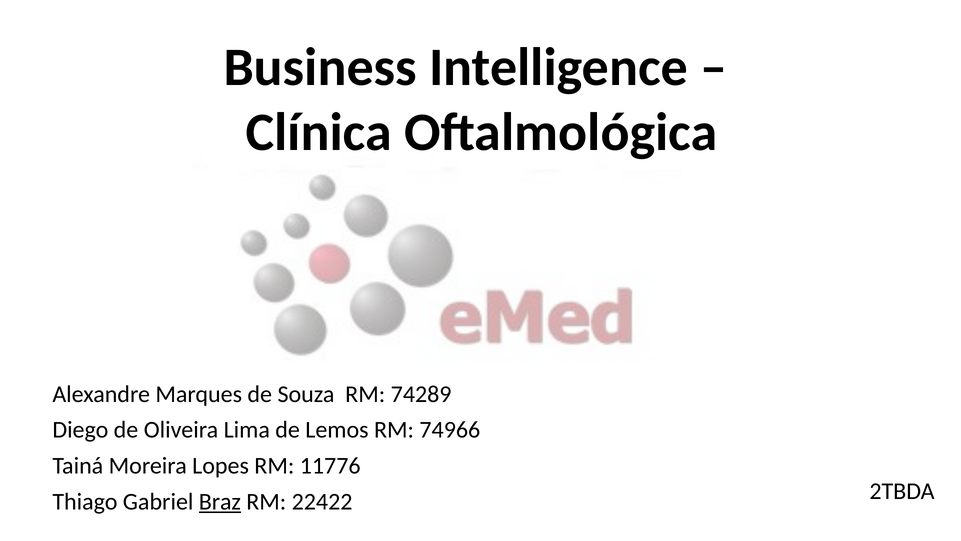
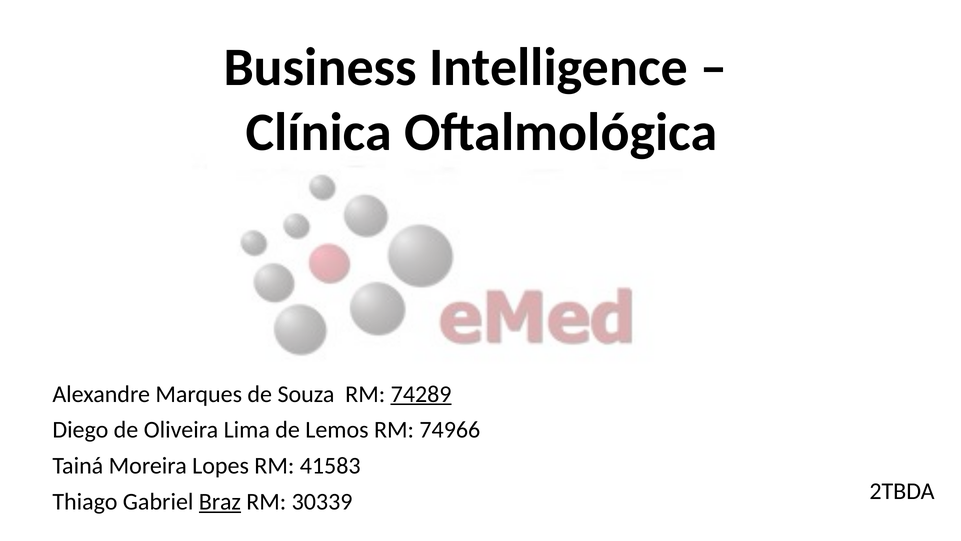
74289 underline: none -> present (421, 394)
11776: 11776 -> 41583 (330, 466)
22422: 22422 -> 30339 (322, 502)
